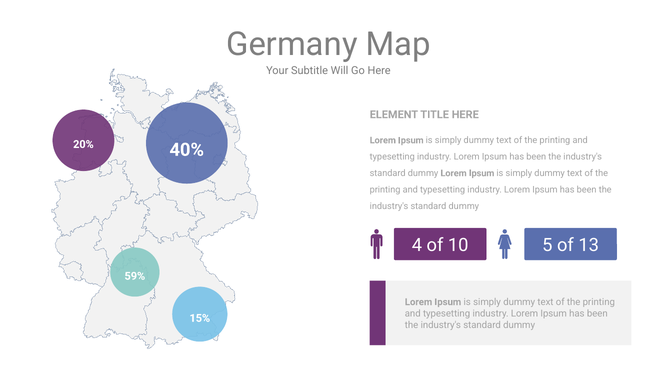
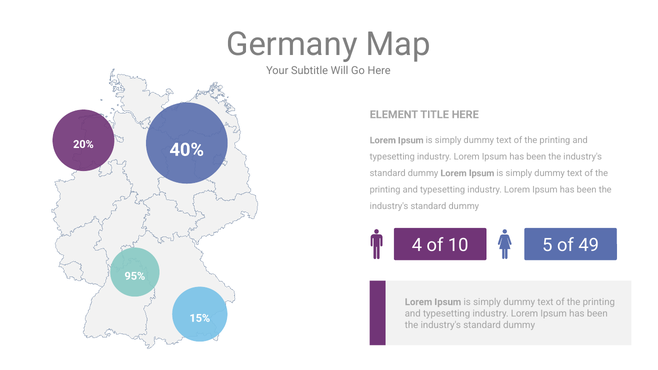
13: 13 -> 49 (589, 245)
59%: 59% -> 95% (135, 276)
